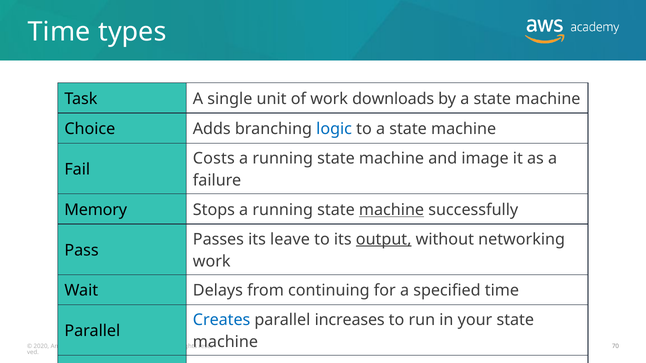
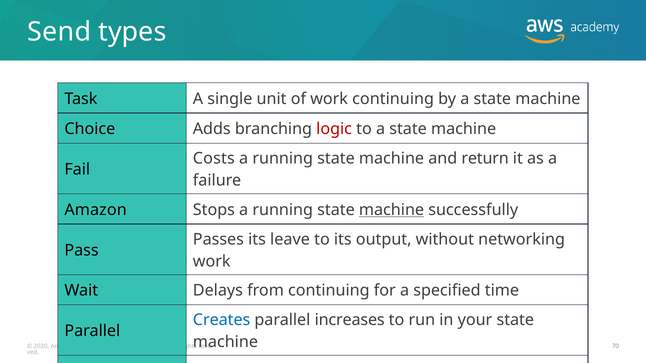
Time: Time -> Send (59, 32)
work downloads: downloads -> continuing (393, 99)
logic colour: blue -> red (334, 129)
image: image -> return (485, 159)
Memory: Memory -> Amazon (96, 210)
output underline: present -> none (384, 239)
